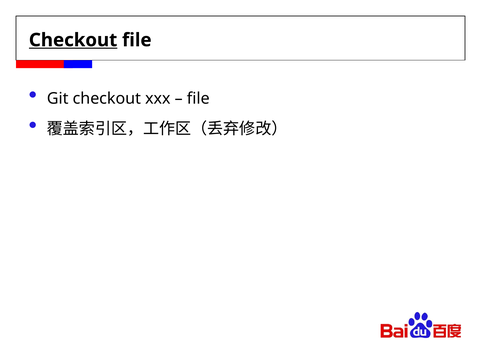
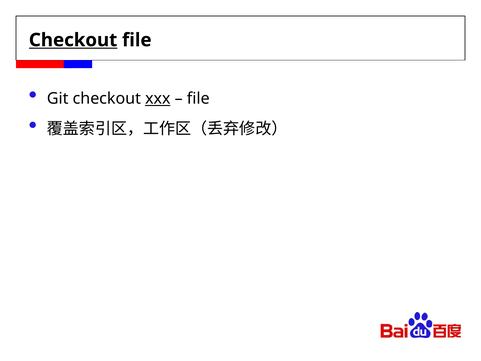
xxx underline: none -> present (158, 99)
